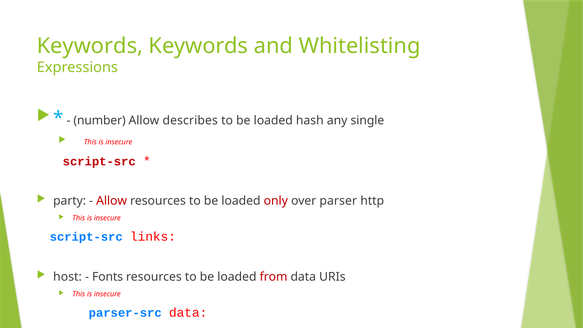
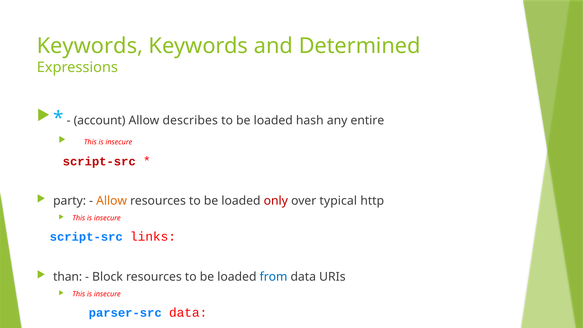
Whitelisting: Whitelisting -> Determined (360, 46)
number: number -> account (100, 120)
single: single -> entire (367, 120)
Allow colour: red -> orange (112, 201)
parser: parser -> typical (338, 201)
host: host -> than (68, 277)
Fonts: Fonts -> Block (107, 277)
from colour: red -> blue (274, 277)
